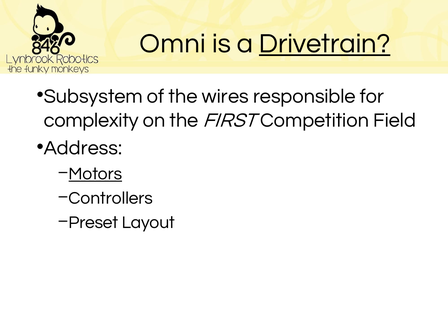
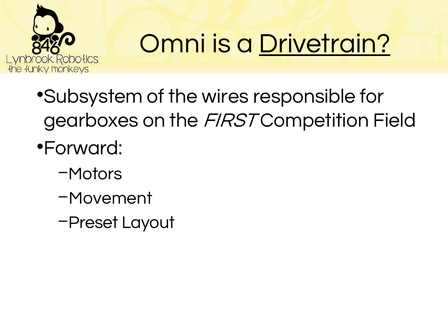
complexity: complexity -> gearboxes (91, 120)
Address: Address -> Forward (83, 148)
Motors underline: present -> none (95, 174)
Controllers: Controllers -> Movement (111, 198)
